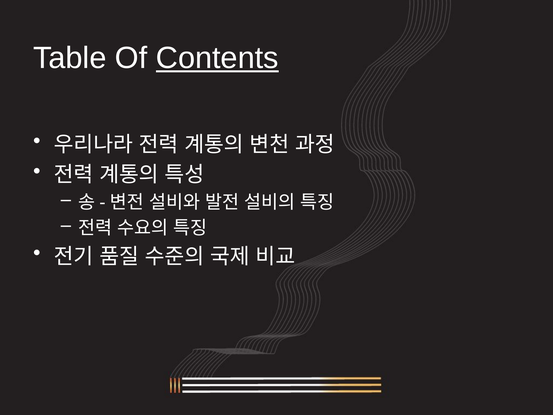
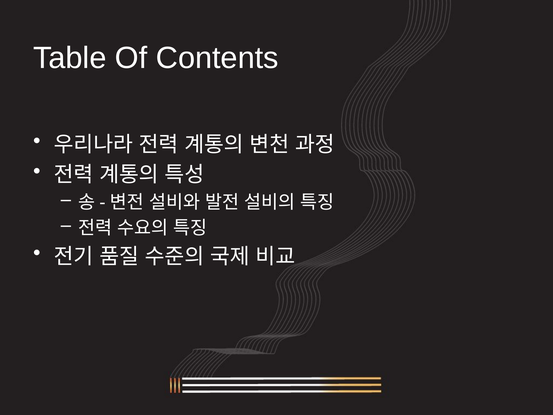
Contents underline: present -> none (217, 58)
